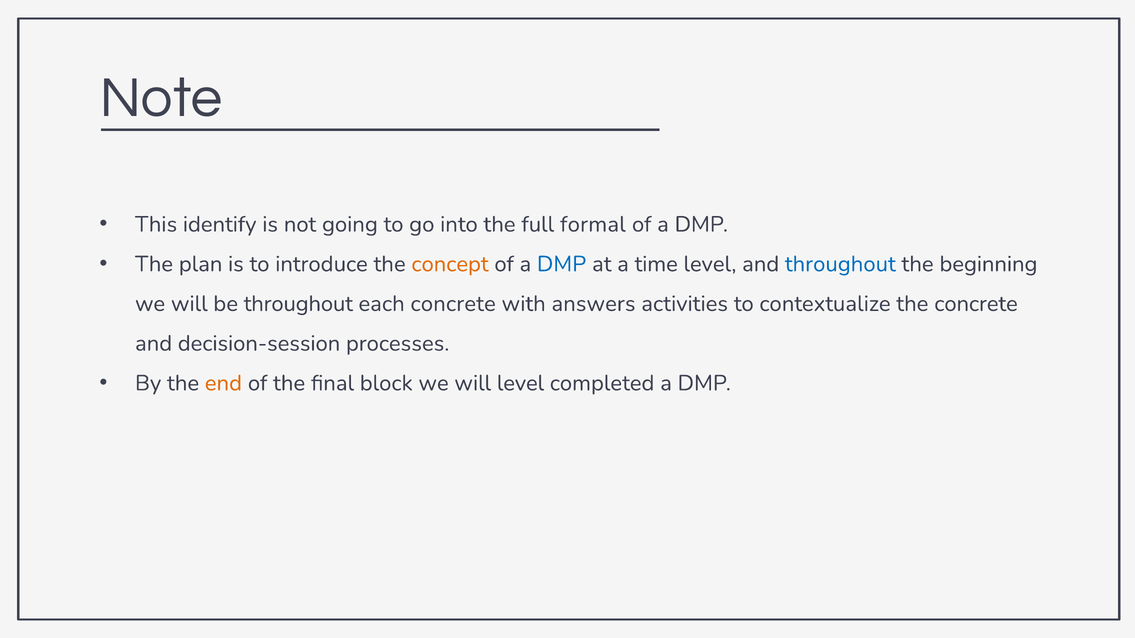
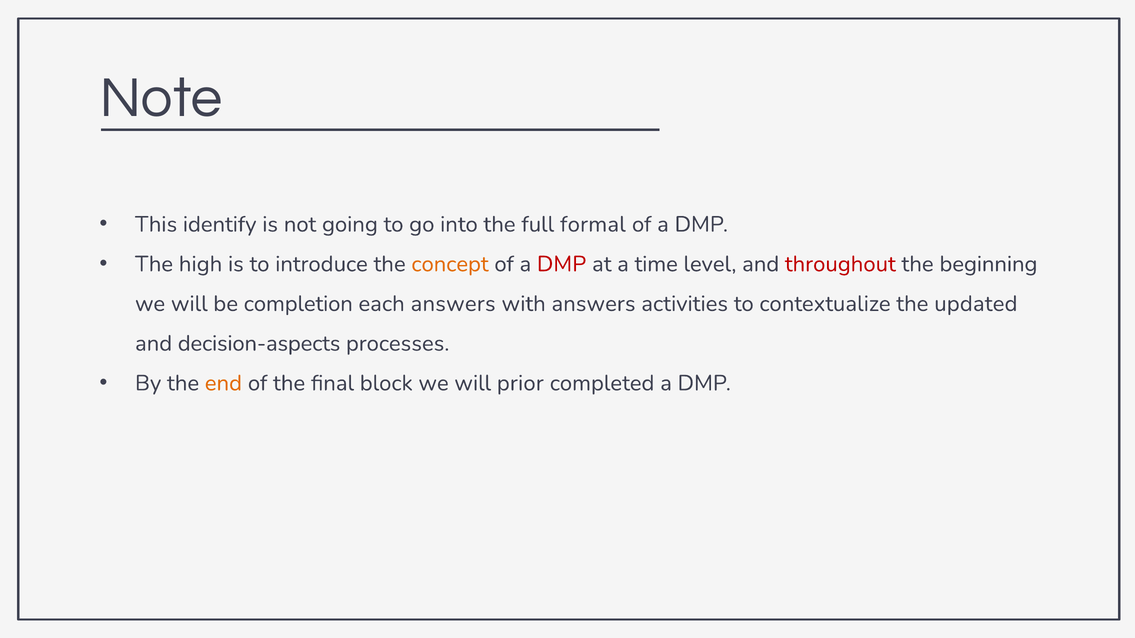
plan: plan -> high (201, 264)
DMP colour: blue -> red (562, 264)
throughout colour: blue -> red (840, 264)
be throughout: throughout -> completion (298, 304)
each concrete: concrete -> answers (453, 304)
the concrete: concrete -> updated (976, 304)
decision-session: decision-session -> decision-aspects (259, 344)
will level: level -> prior (520, 383)
